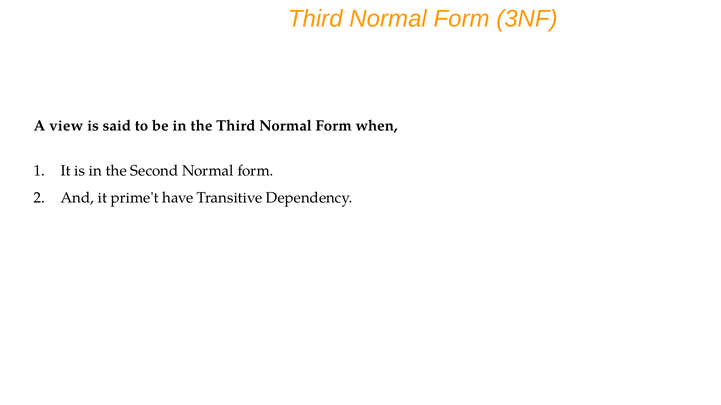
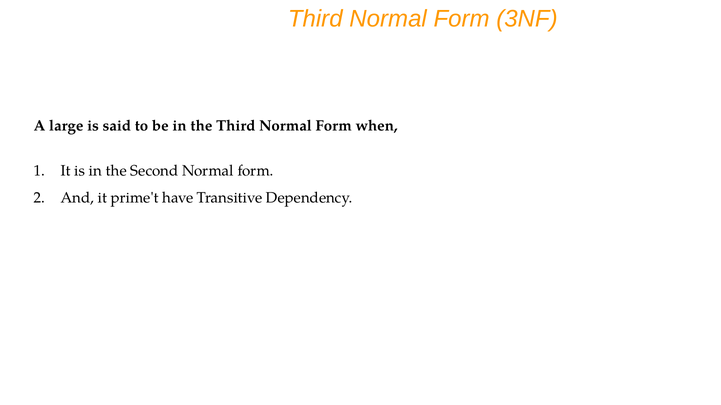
view: view -> large (66, 126)
